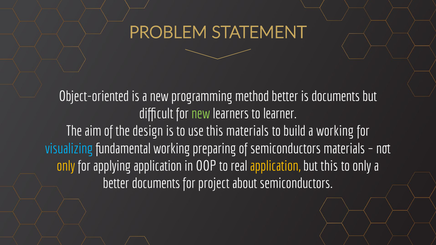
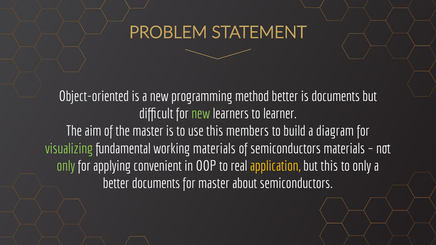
the design: design -> master (148, 131)
this materials: materials -> members (247, 131)
a working: working -> diagram (335, 131)
visualizing colour: light blue -> light green (69, 149)
working preparing: preparing -> materials (214, 149)
only colour: yellow -> light green (66, 166)
applying application: application -> convenient (158, 166)
for project: project -> master (214, 184)
